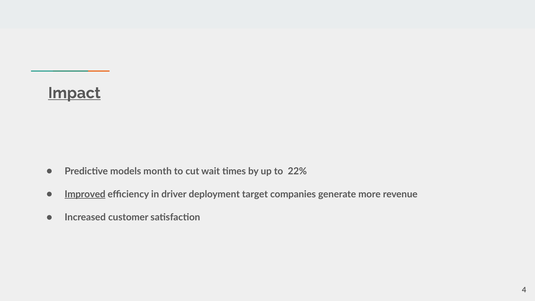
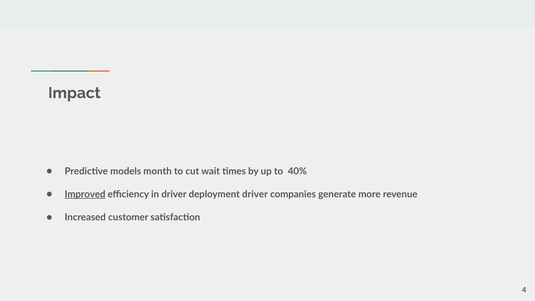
Impact underline: present -> none (74, 93)
22%: 22% -> 40% (297, 171)
deployment target: target -> driver (255, 194)
